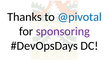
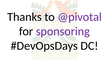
@pivotal colour: blue -> purple (80, 17)
